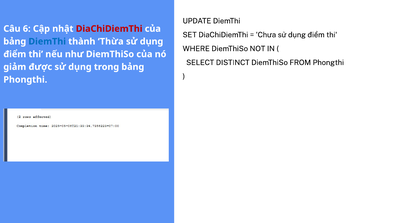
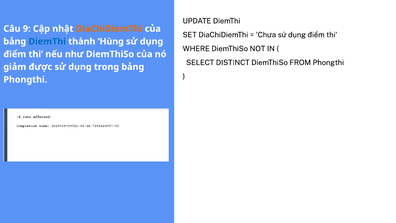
6: 6 -> 9 (27, 29)
DiaChiDiemThi colour: red -> orange (109, 29)
Thừa: Thừa -> Hùng (111, 41)
